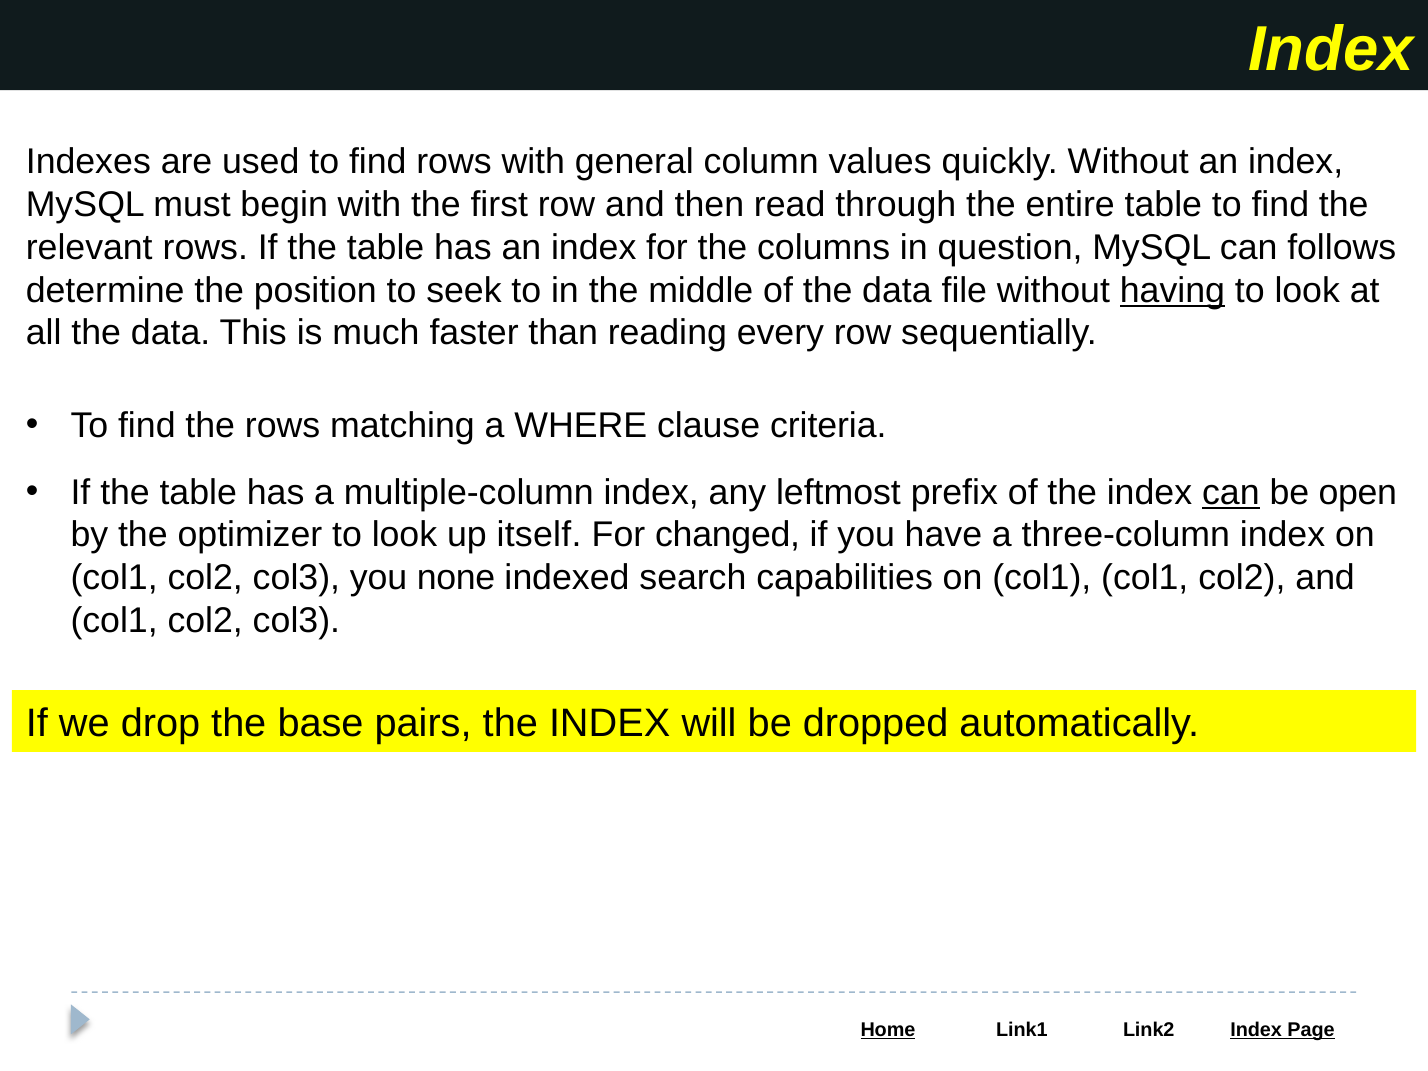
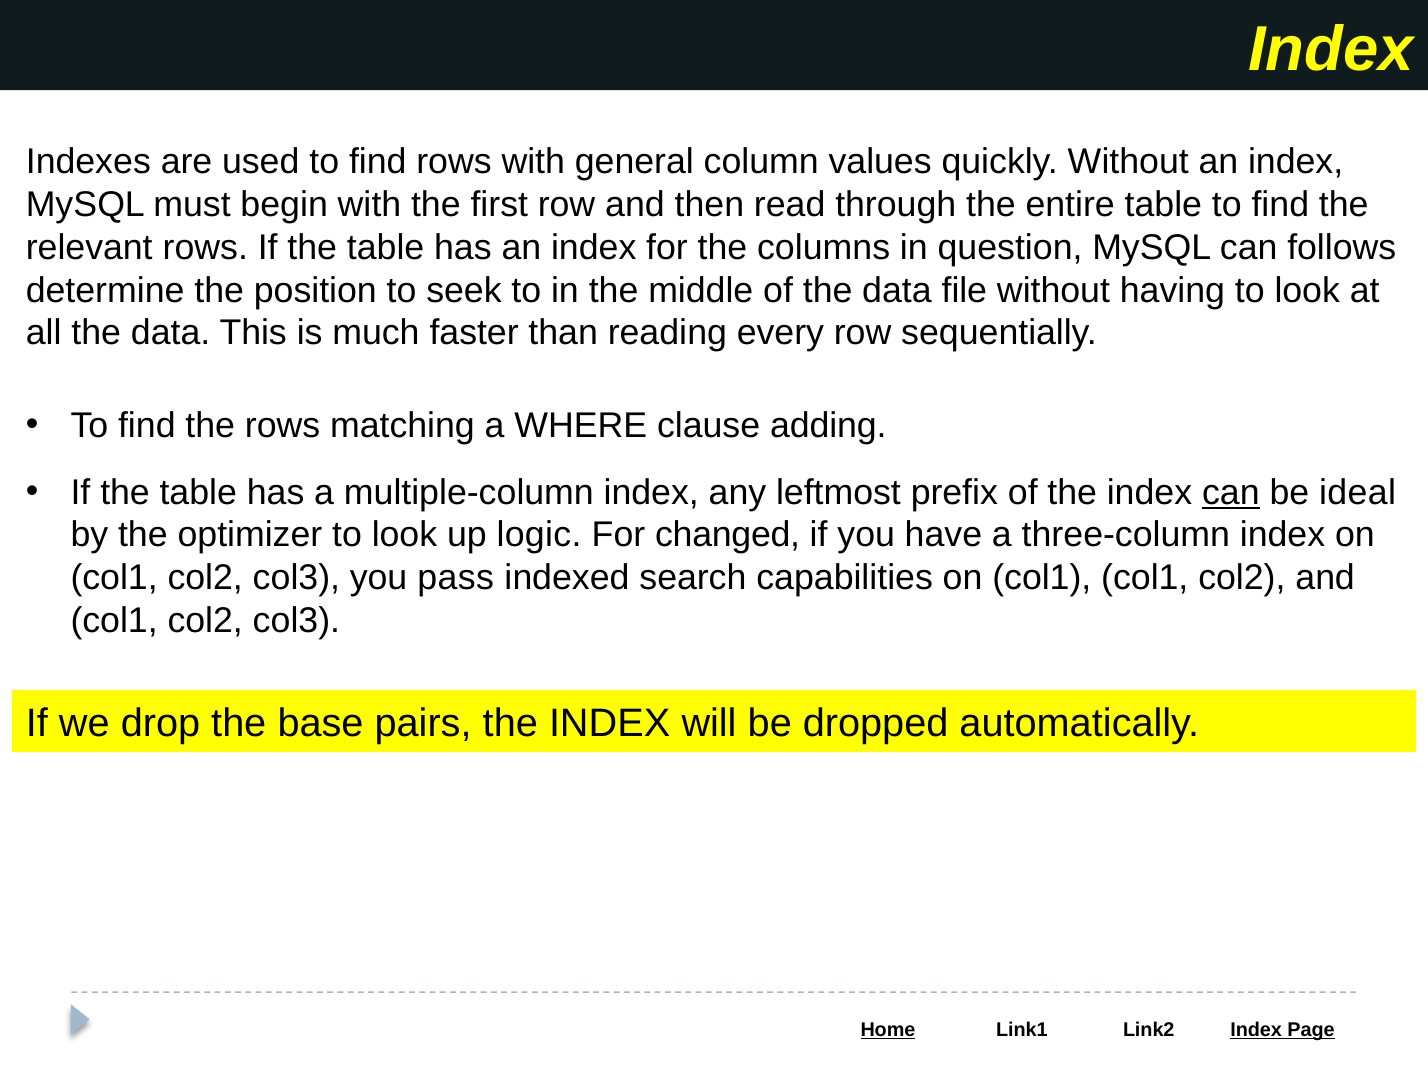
having underline: present -> none (1172, 290)
criteria: criteria -> adding (828, 426)
open: open -> ideal (1358, 492)
itself: itself -> logic (539, 535)
none: none -> pass (456, 578)
